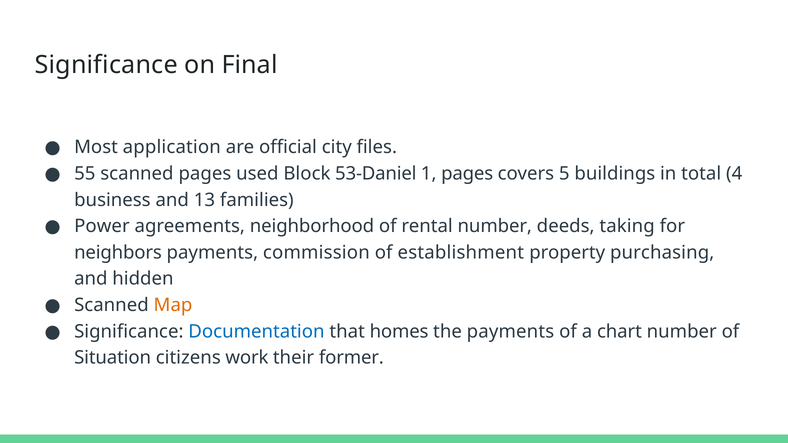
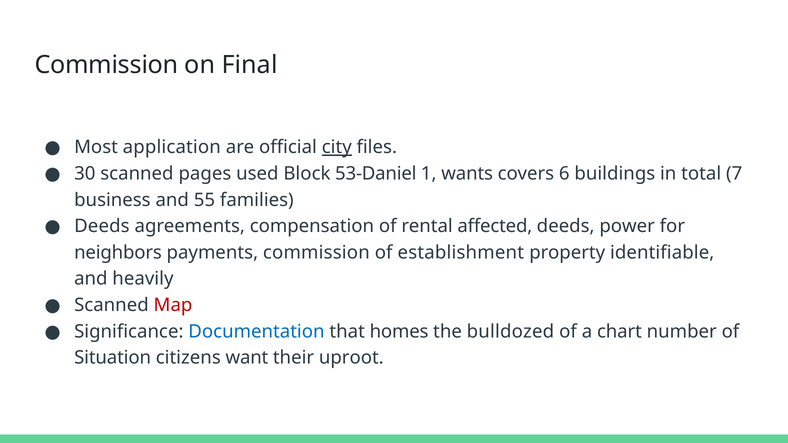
Significance: Significance -> Commission (106, 65)
city underline: none -> present (337, 147)
55: 55 -> 30 (85, 174)
1 pages: pages -> wants (467, 174)
5: 5 -> 6 (564, 174)
4: 4 -> 7 (734, 174)
13: 13 -> 55 (204, 200)
Power: Power -> Deeds (102, 226)
neighborhood: neighborhood -> compensation (312, 226)
rental number: number -> affected (495, 226)
taking: taking -> power (627, 226)
purchasing: purchasing -> identifiable (662, 253)
hidden: hidden -> heavily (143, 279)
Map colour: orange -> red (173, 305)
the payments: payments -> bulldozed (510, 332)
work: work -> want (247, 358)
former: former -> uproot (351, 358)
